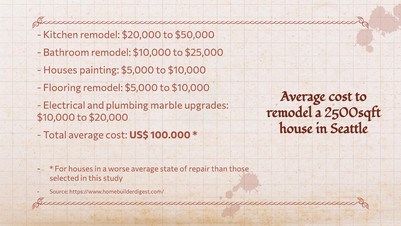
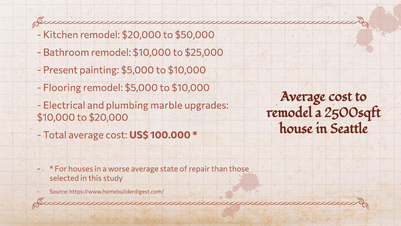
Houses: Houses -> Present (60, 70)
